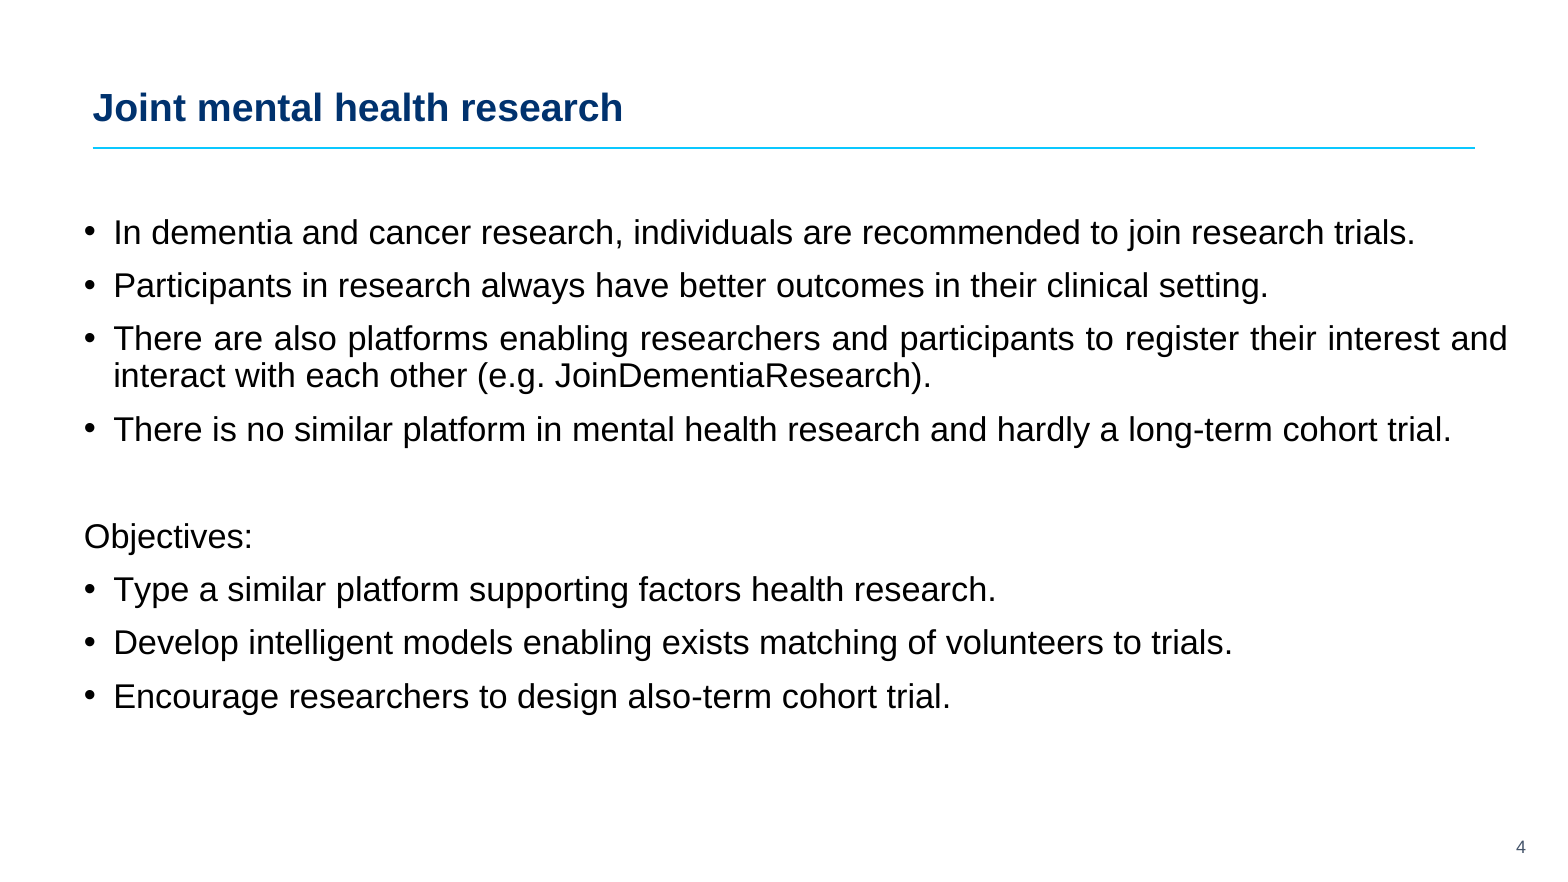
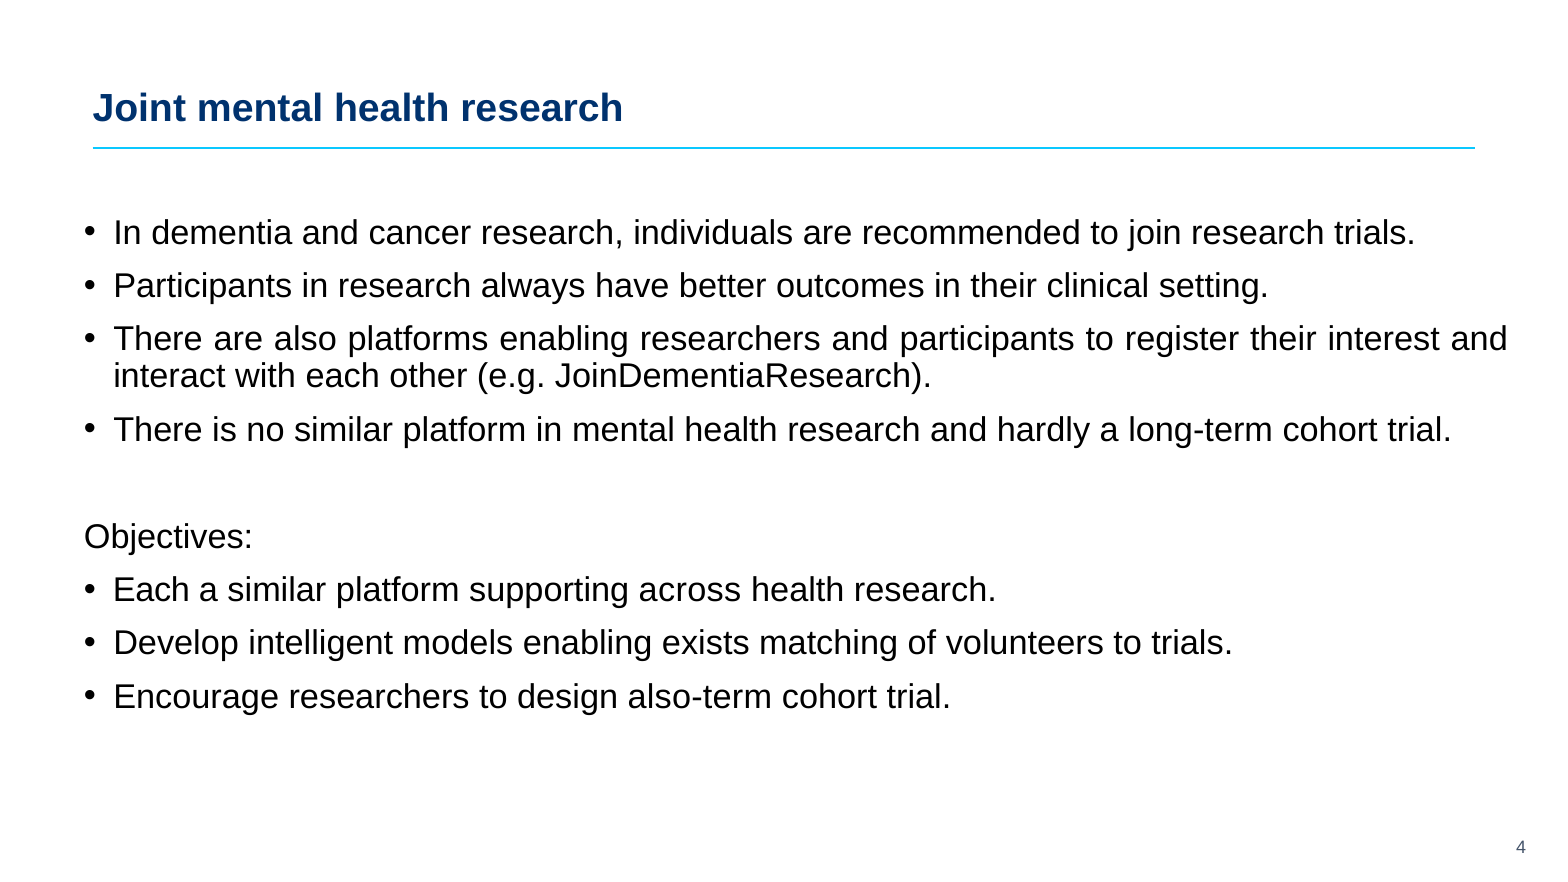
Type: Type -> Each (151, 590)
factors: factors -> across (690, 590)
